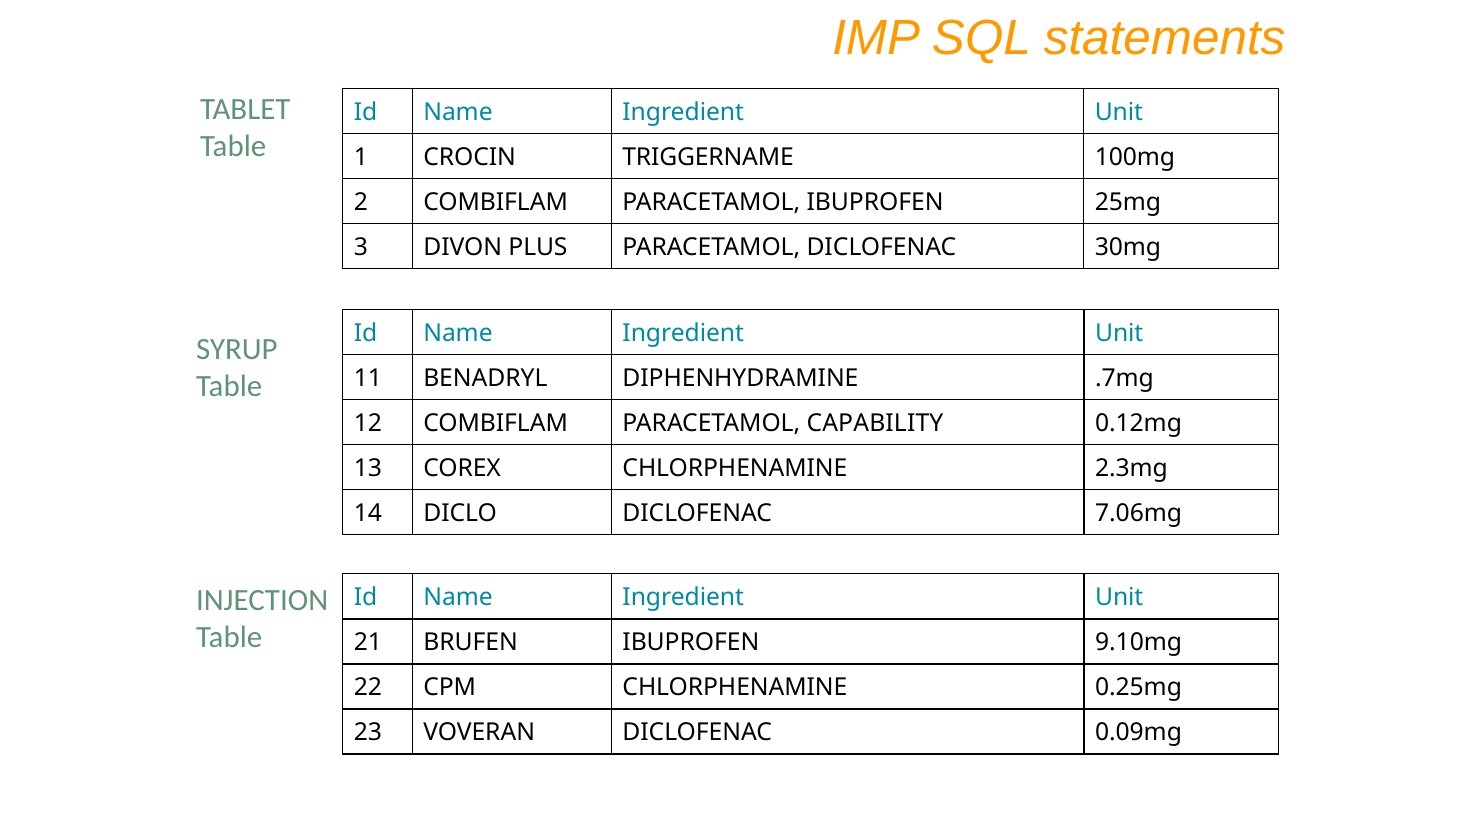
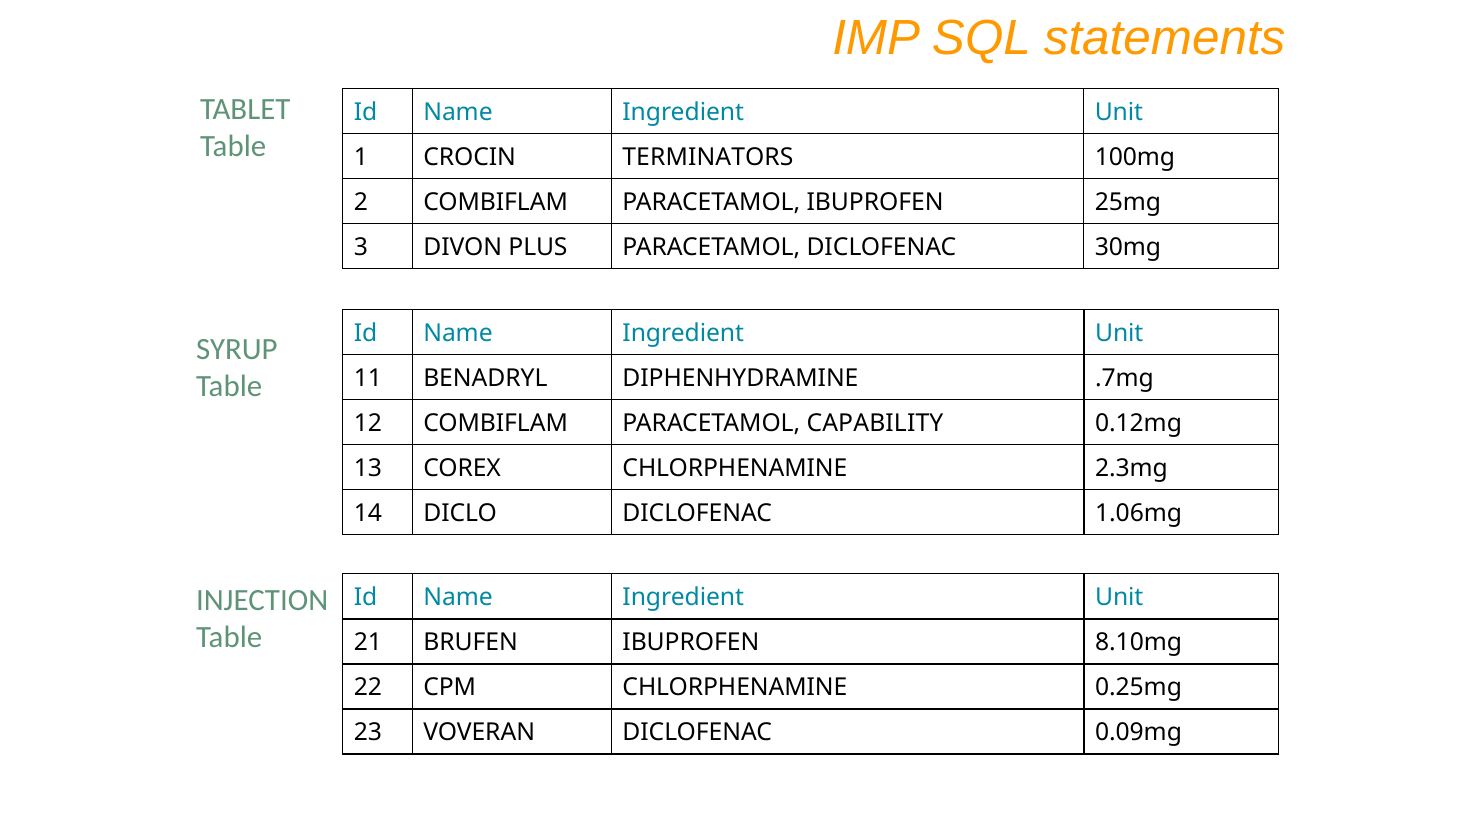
TRIGGERNAME: TRIGGERNAME -> TERMINATORS (708, 157)
7.06mg: 7.06mg -> 1.06mg (1139, 514)
9.10mg: 9.10mg -> 8.10mg (1139, 643)
